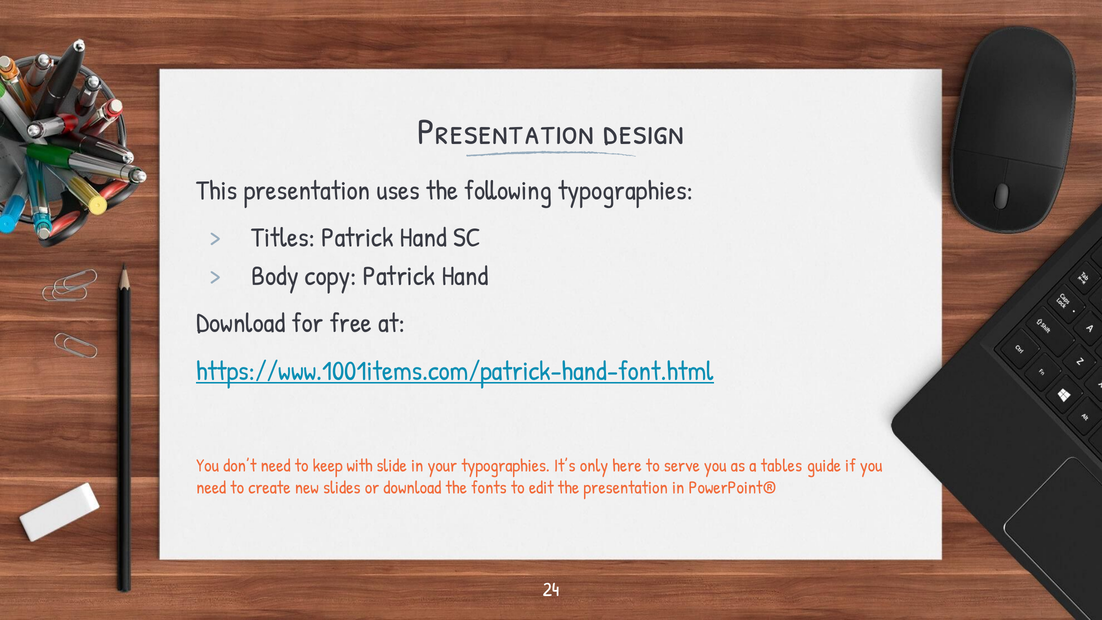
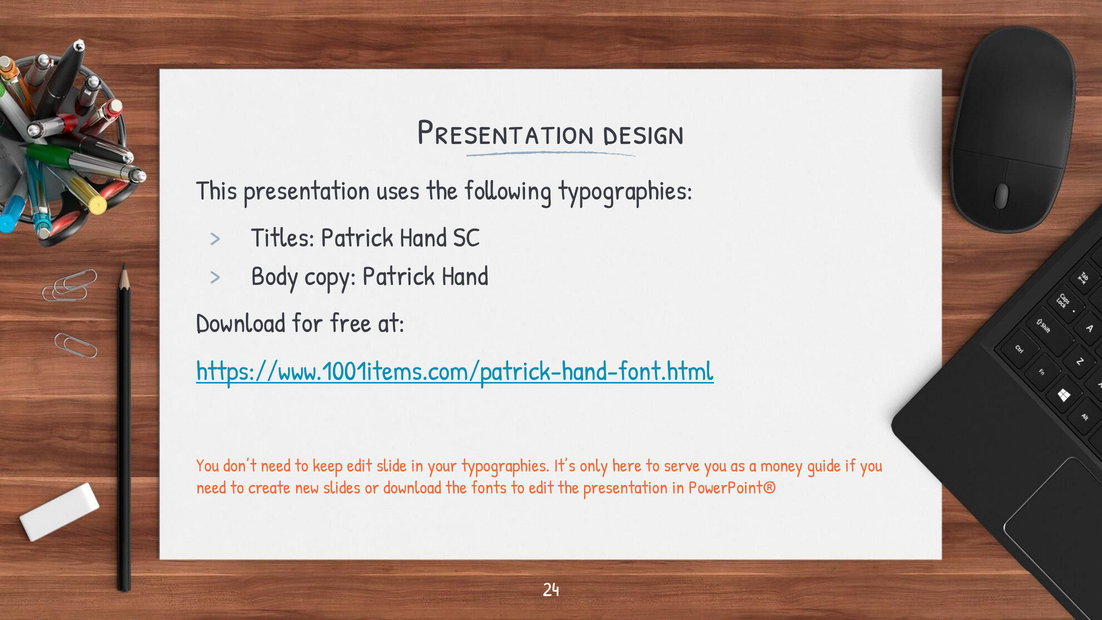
keep with: with -> edit (359, 466)
tables: tables -> money (782, 466)
